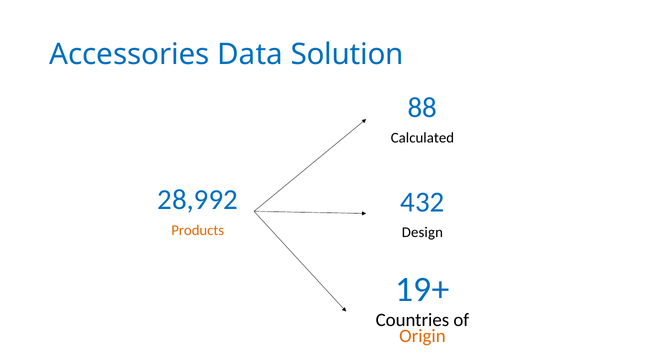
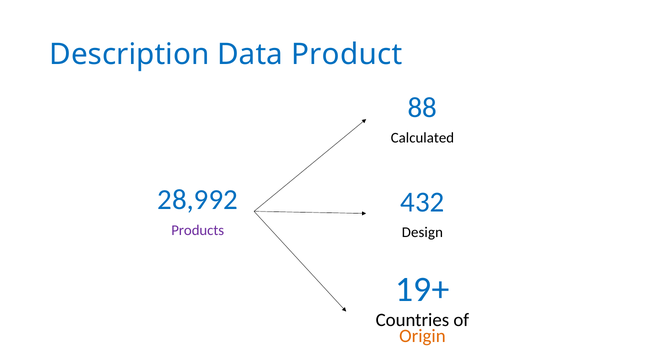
Accessories: Accessories -> Description (129, 54)
Solution: Solution -> Product (347, 54)
Products colour: orange -> purple (198, 230)
